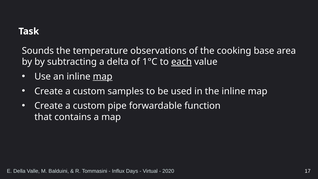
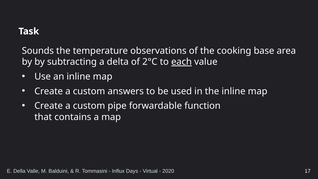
1°C: 1°C -> 2°C (150, 62)
map underline: present -> none (103, 76)
samples: samples -> answers (126, 91)
